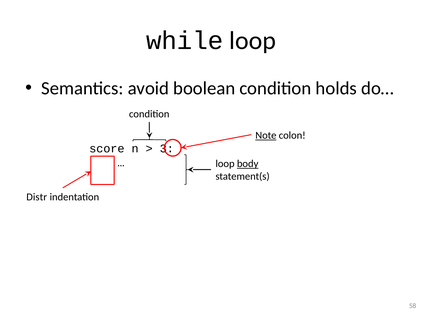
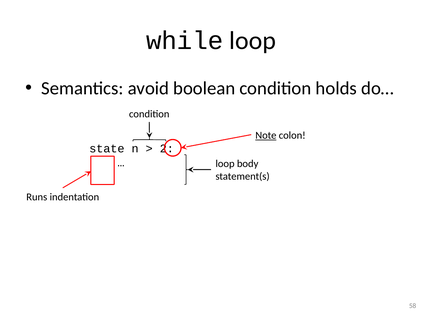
score: score -> state (107, 149)
3: 3 -> 2 (167, 149)
body underline: present -> none (248, 164)
Distr: Distr -> Runs (37, 197)
